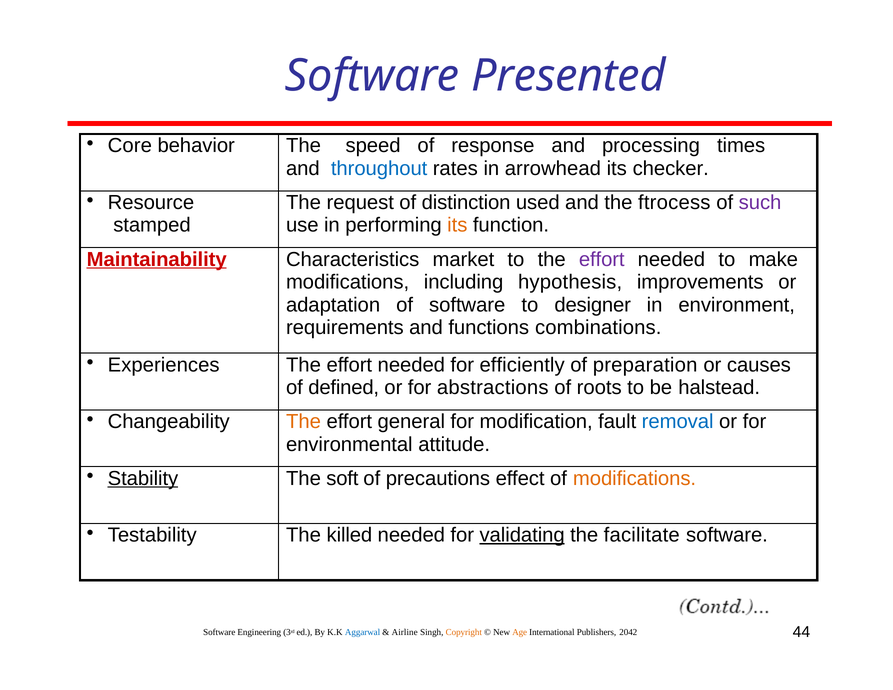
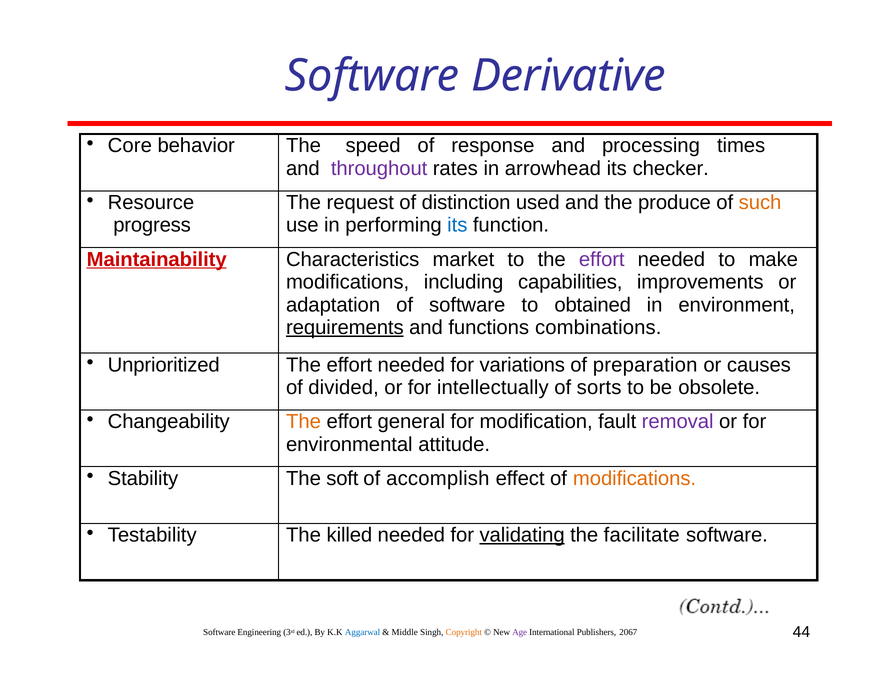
Presented: Presented -> Derivative (568, 76)
throughout colour: blue -> purple (379, 168)
ftrocess: ftrocess -> produce (674, 203)
such colour: purple -> orange (760, 203)
stamped: stamped -> progress (152, 225)
its colour: orange -> blue (457, 225)
hypothesis: hypothesis -> capabilities (570, 282)
designer: designer -> obtained (593, 305)
requirements underline: none -> present (345, 328)
Experiences: Experiences -> Unprioritized (164, 365)
efficiently: efficiently -> variations (522, 365)
defined: defined -> divided (344, 388)
abstractions: abstractions -> intellectually (493, 388)
roots: roots -> sorts (599, 388)
halstead: halstead -> obsolete (719, 388)
removal colour: blue -> purple (678, 422)
Stability underline: present -> none (143, 478)
precautions: precautions -> accomplish (438, 478)
Airline: Airline -> Middle (405, 632)
Age colour: orange -> purple (520, 632)
2042: 2042 -> 2067 (628, 632)
